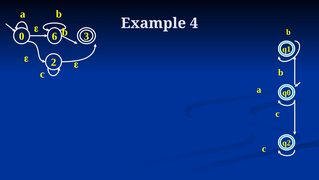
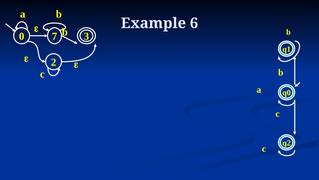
4: 4 -> 6 (194, 23)
6: 6 -> 7 (55, 36)
